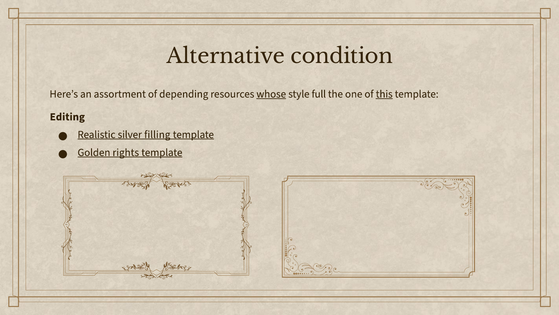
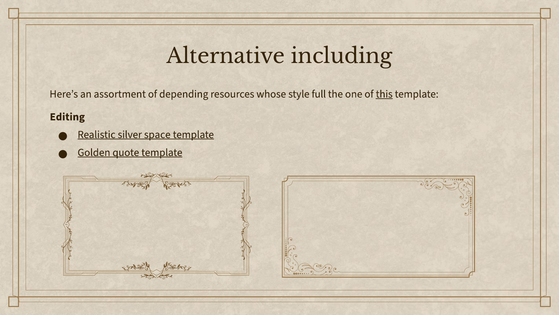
condition: condition -> including (342, 56)
whose underline: present -> none (271, 94)
filling: filling -> space (157, 134)
rights: rights -> quote (126, 152)
